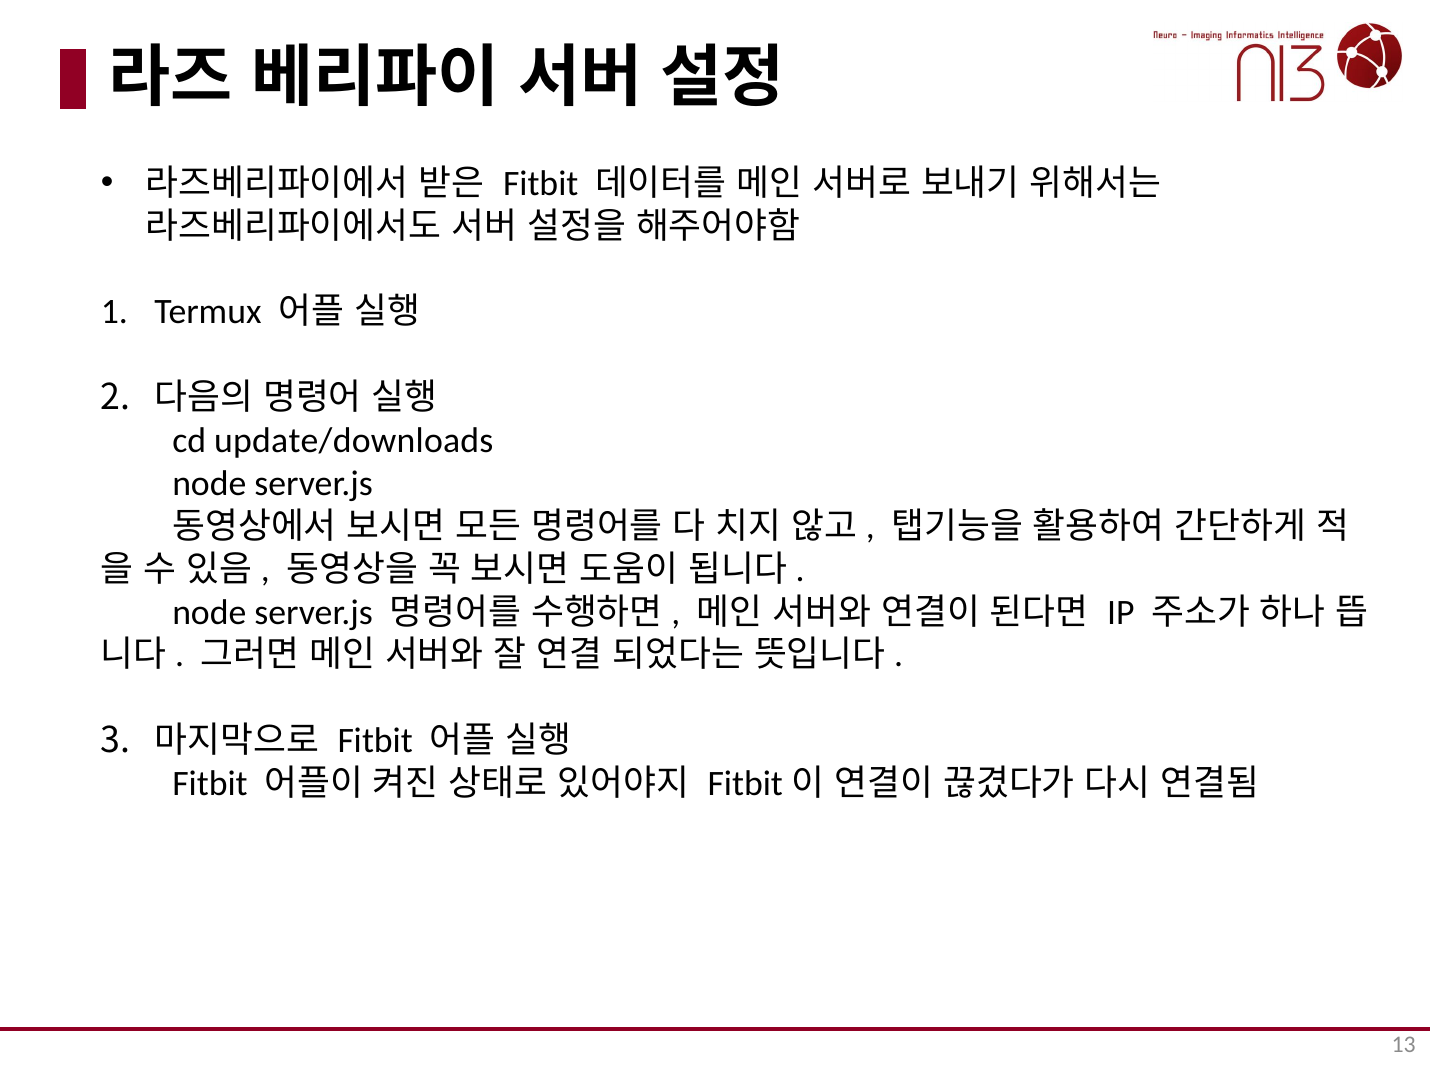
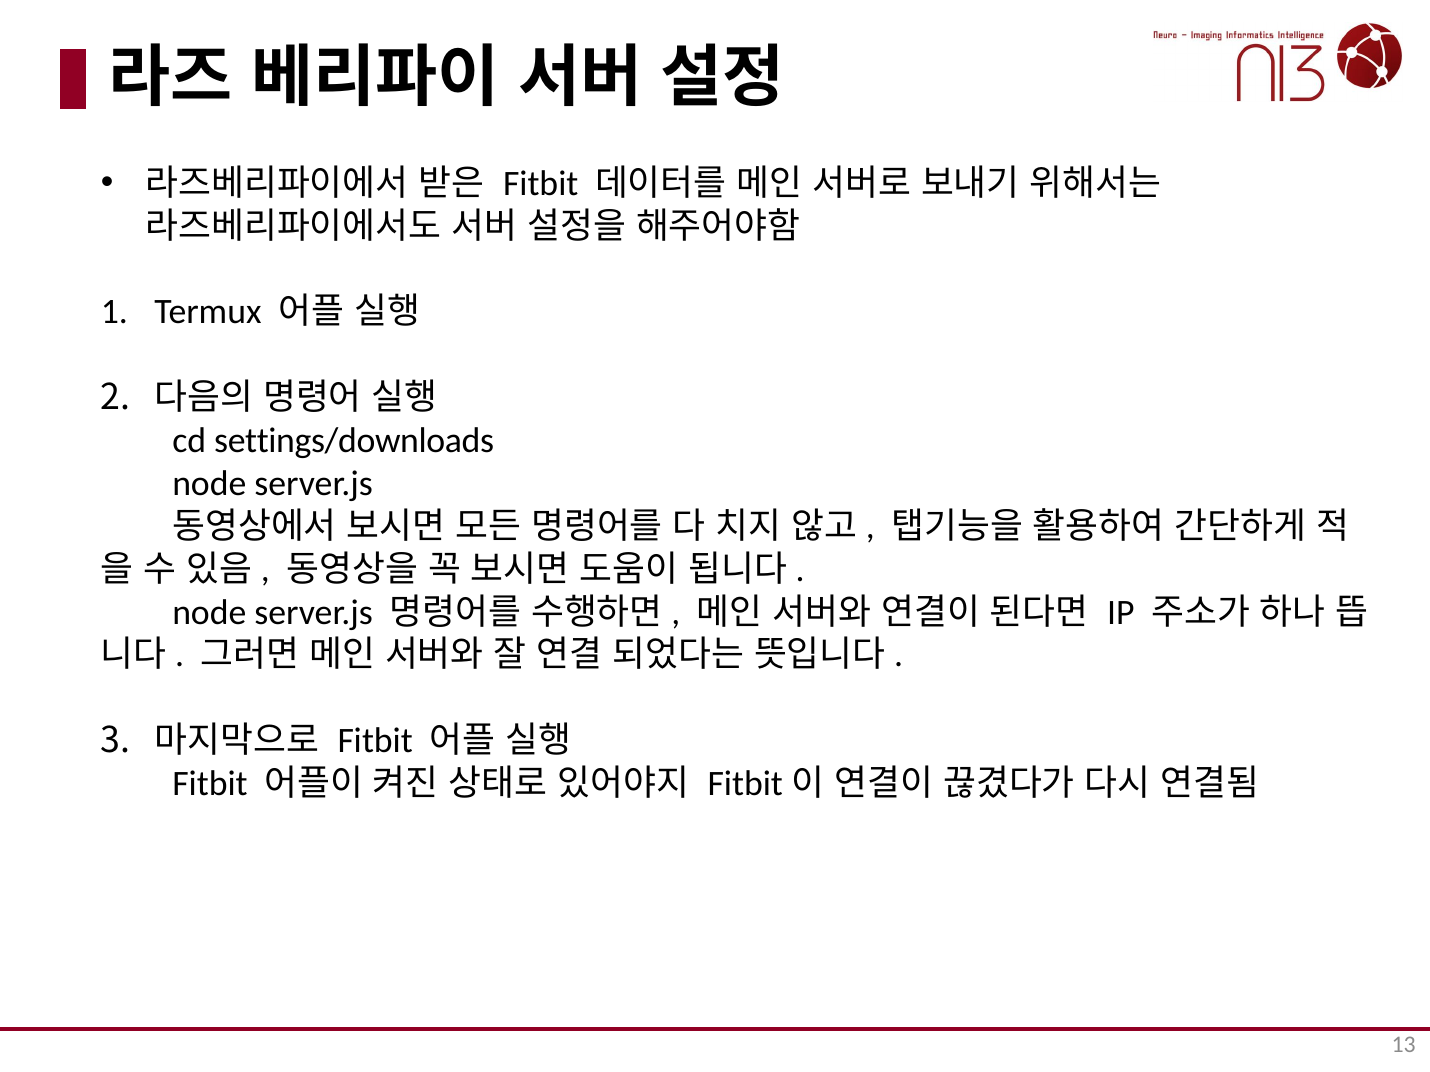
update/downloads: update/downloads -> settings/downloads (354, 441)
